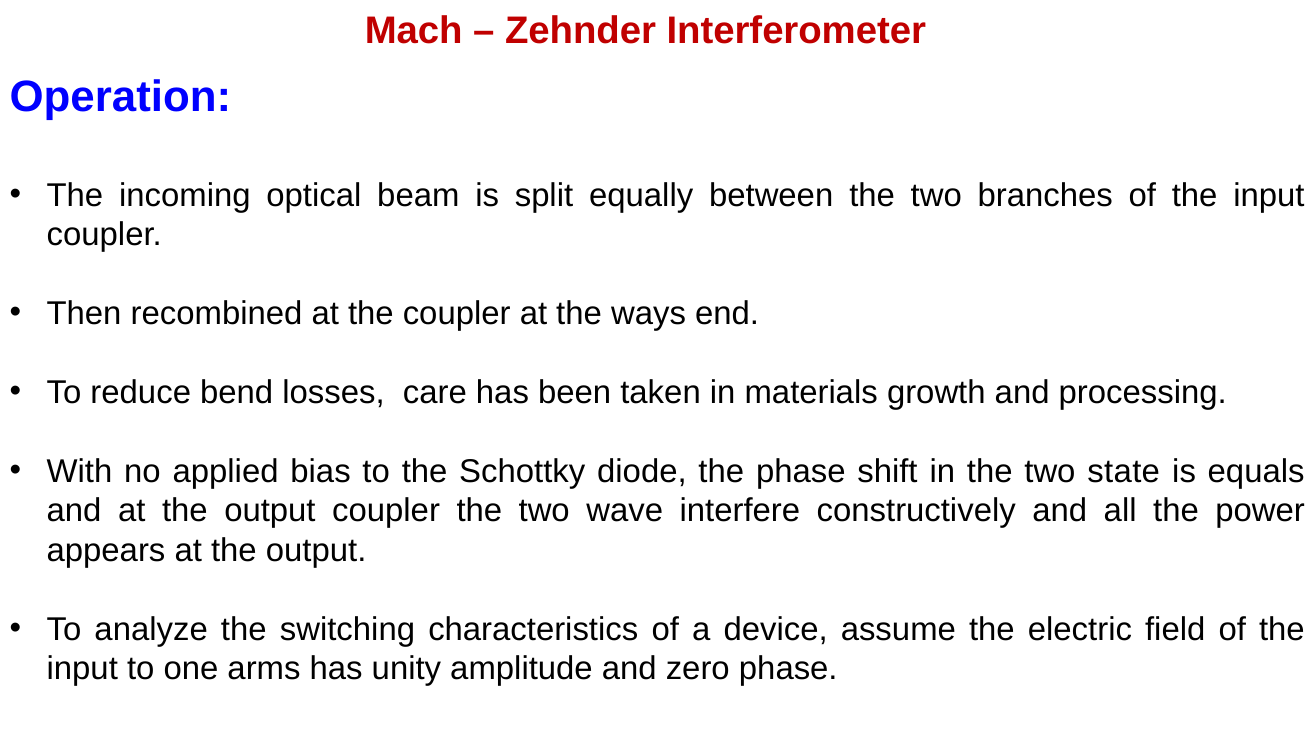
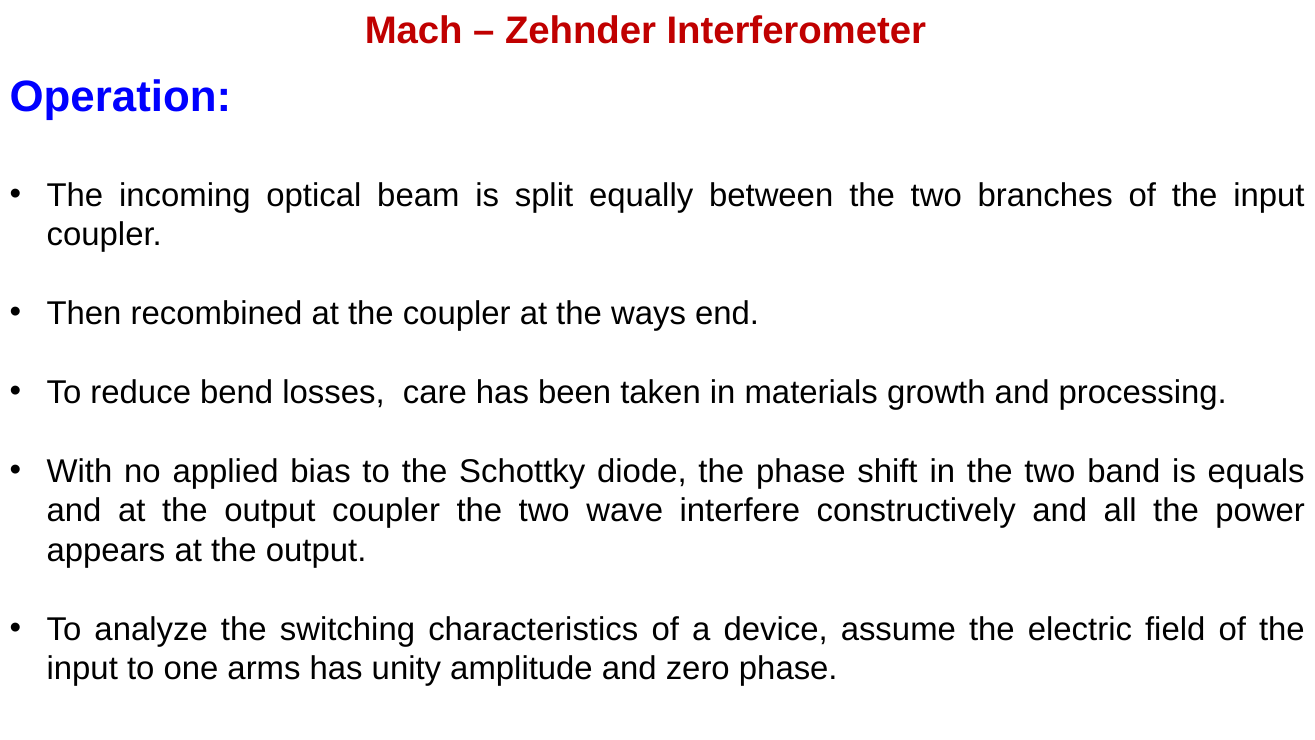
state: state -> band (1124, 471)
